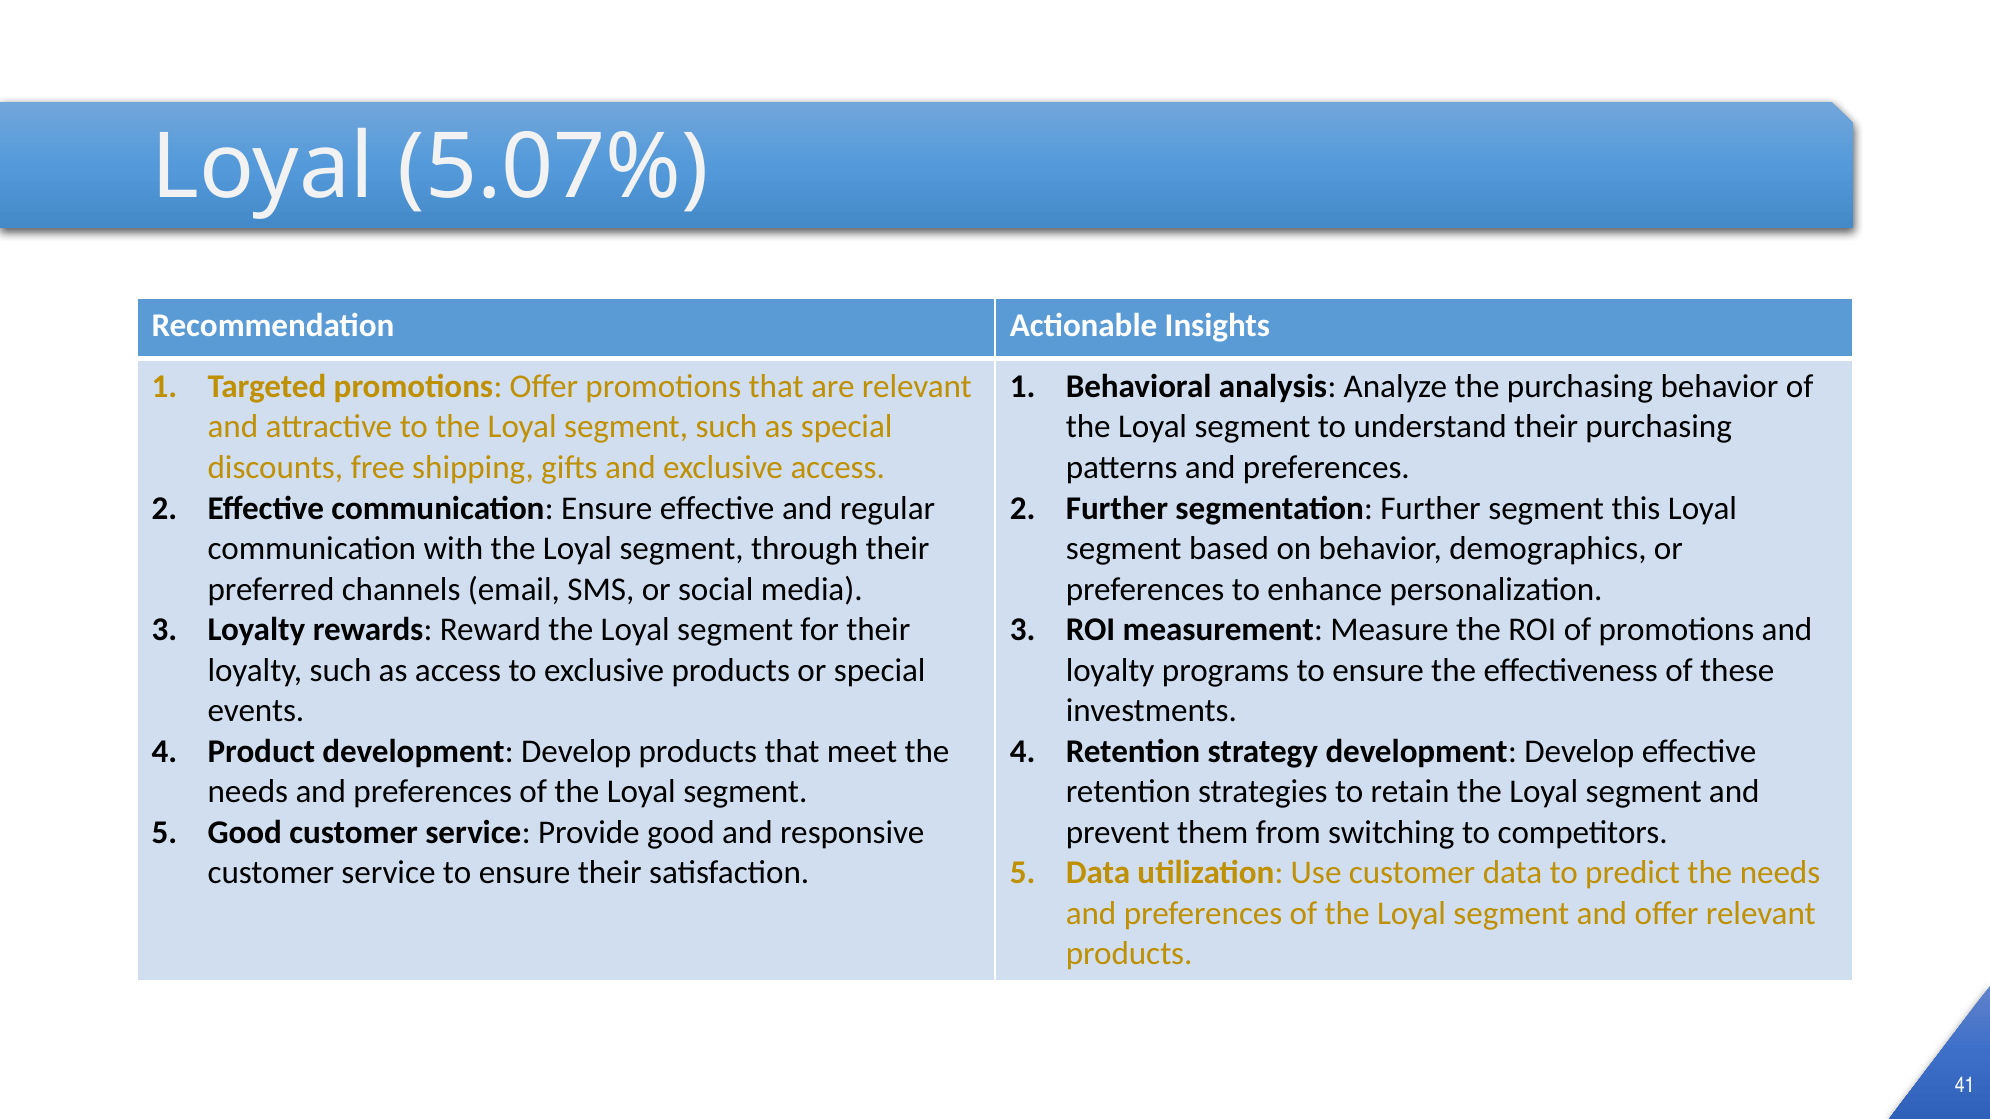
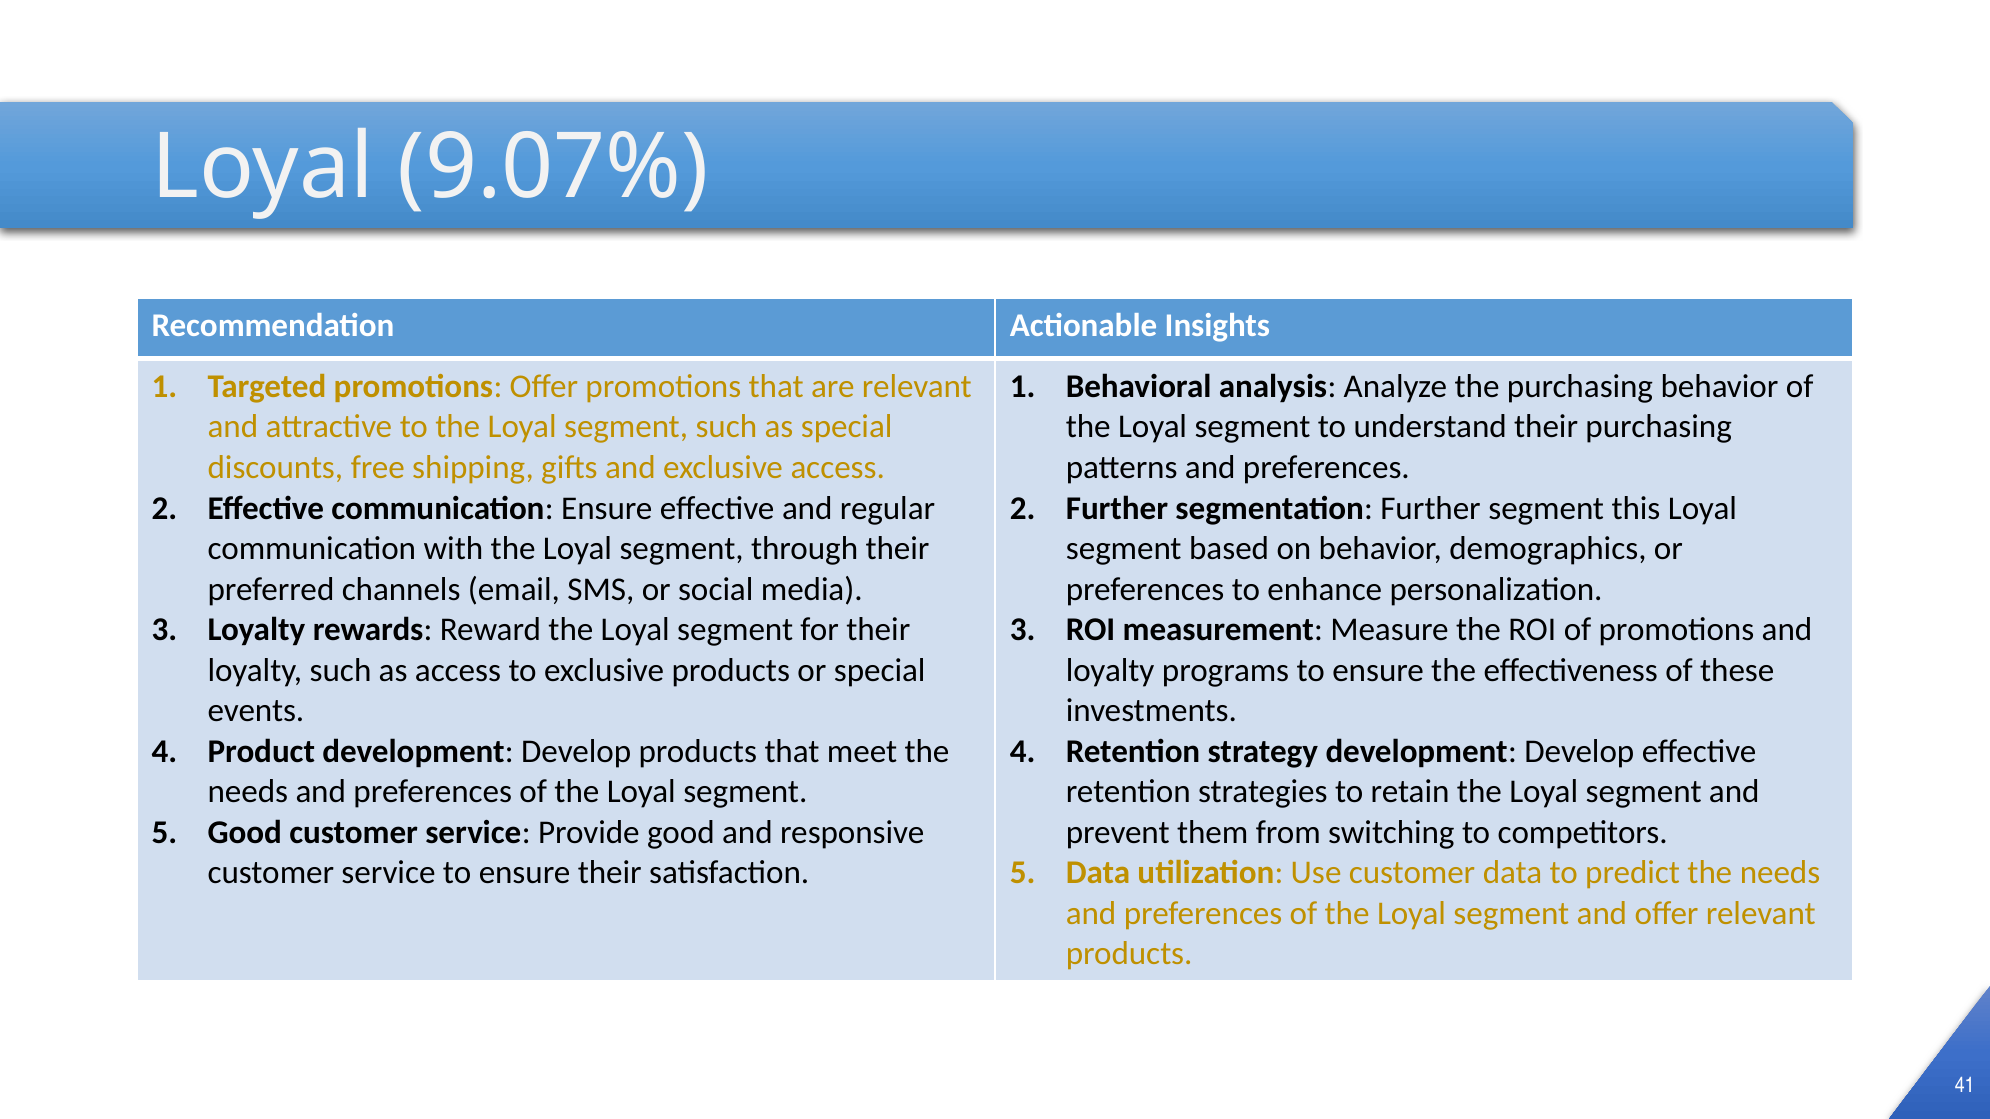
5.07%: 5.07% -> 9.07% (553, 167)
